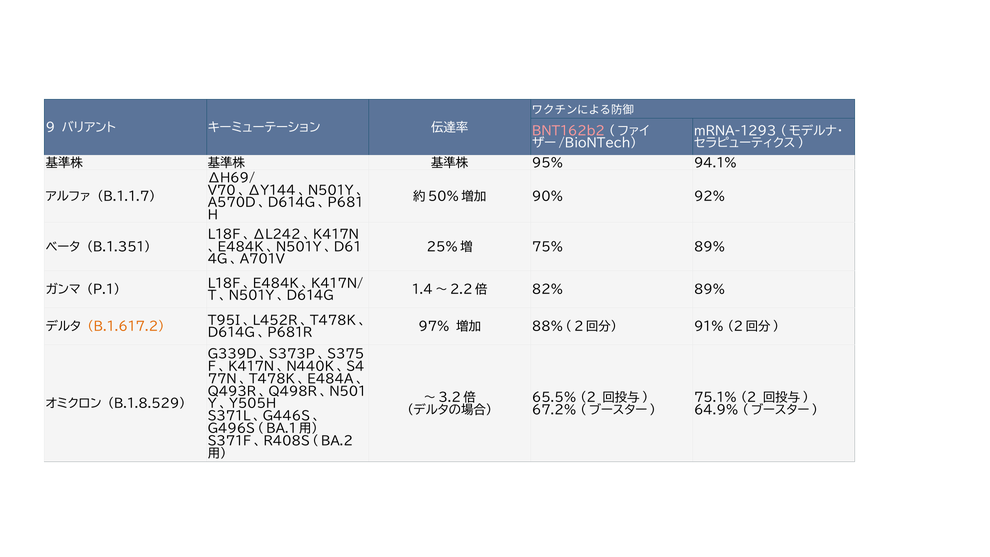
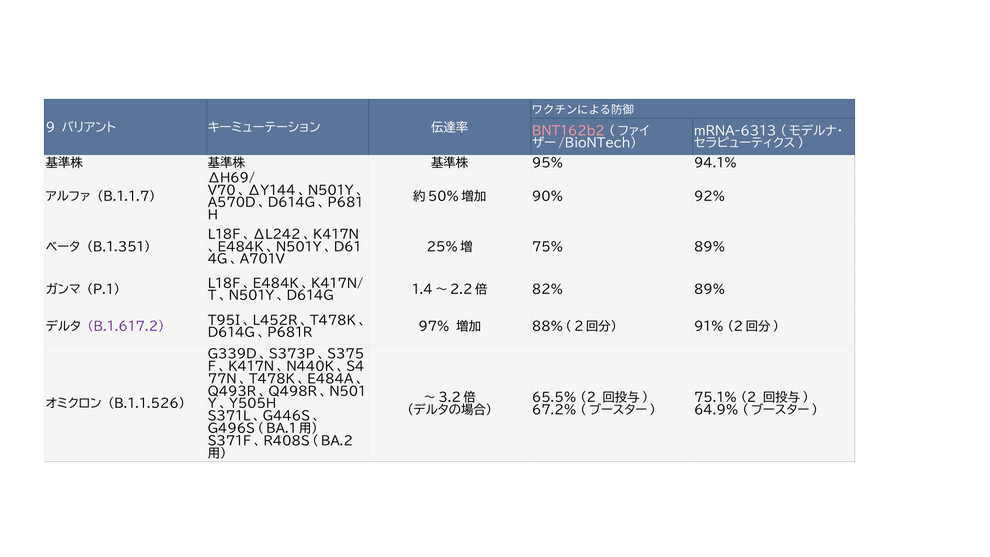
mRNA-1293: mRNA-1293 -> mRNA-6313 (735, 131)
B.1.617.2 colour: orange -> purple (126, 327)
B.1.8.529: B.1.8.529 -> B.1.1.526 (147, 404)
